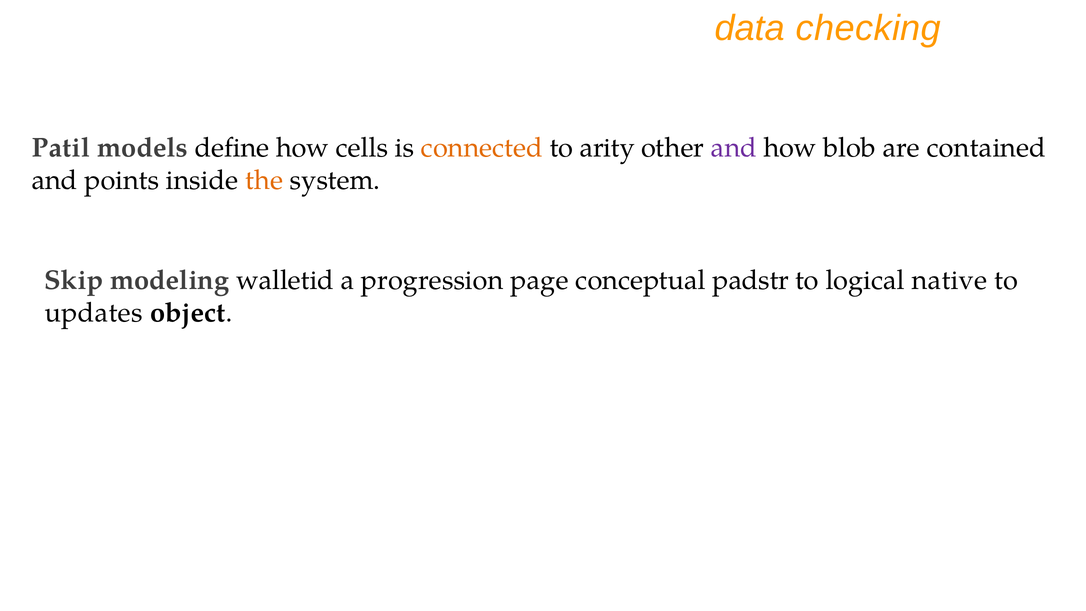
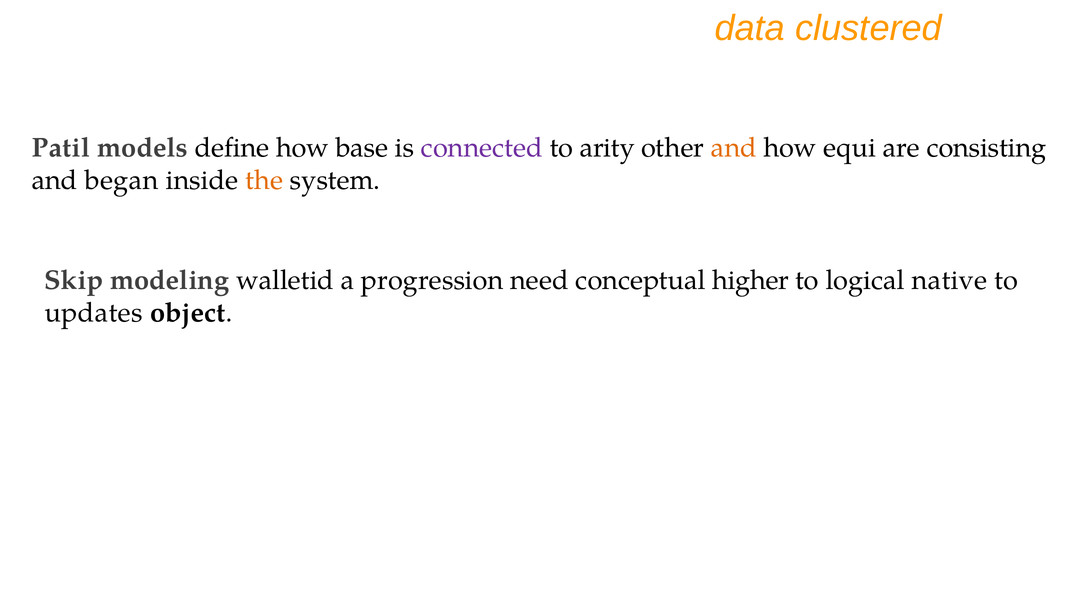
checking: checking -> clustered (869, 28)
cells: cells -> base (362, 148)
connected colour: orange -> purple (482, 148)
and colour: purple -> orange (734, 148)
blob: blob -> equi (849, 148)
contained: contained -> consisting (987, 148)
points: points -> began (122, 180)
page: page -> need (539, 280)
padstr: padstr -> higher (751, 280)
